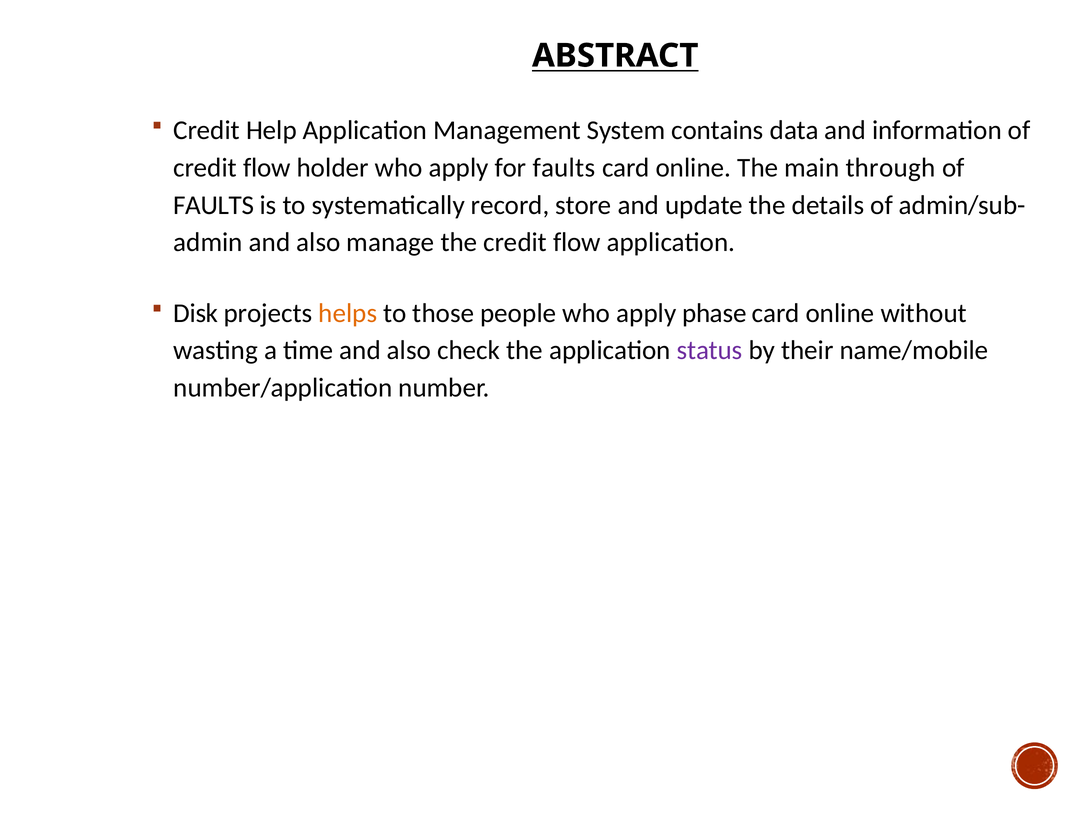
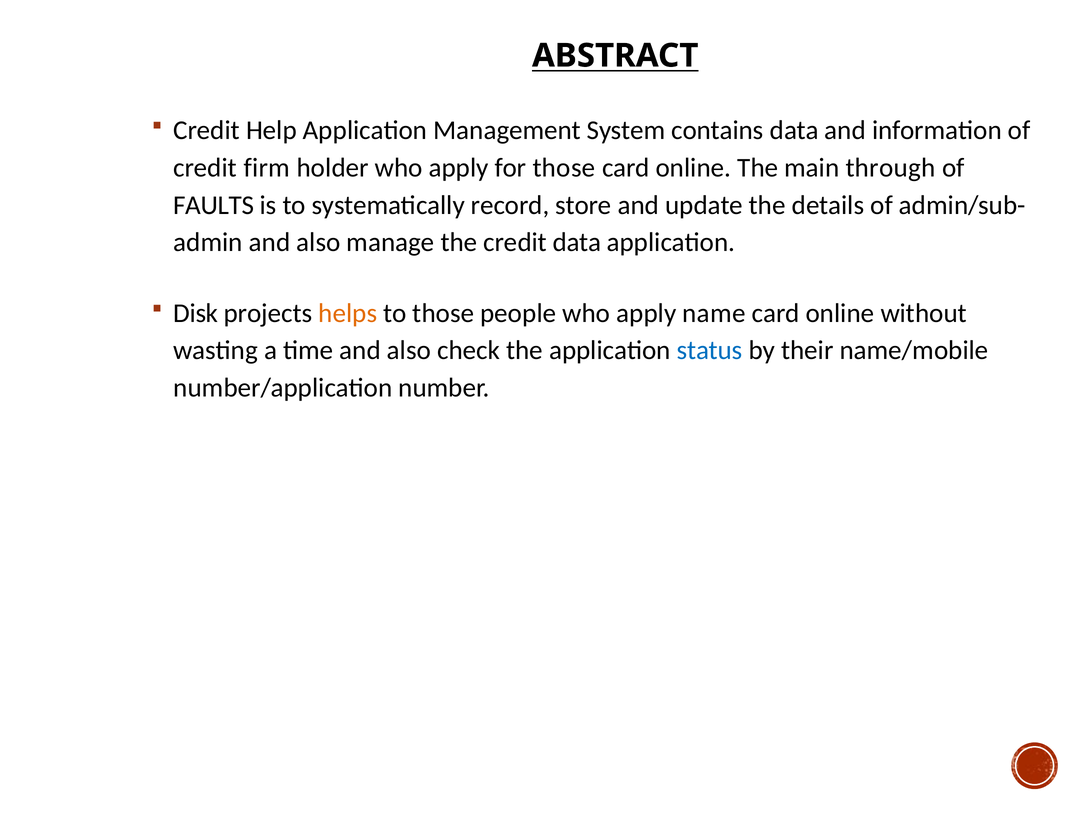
flow: flow -> firm (267, 168)
for faults: faults -> those (564, 168)
the credit flow: flow -> data (577, 242)
phase: phase -> name (714, 313)
status colour: purple -> blue (710, 350)
